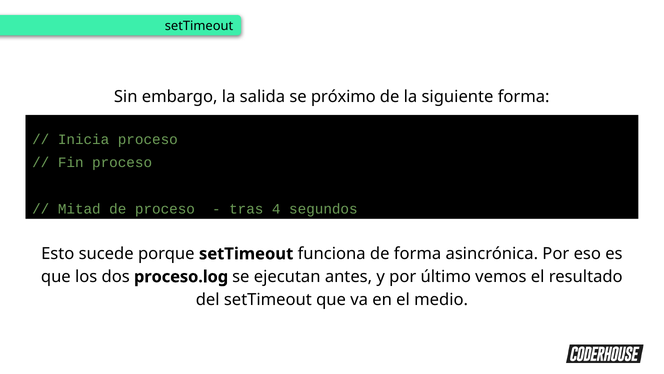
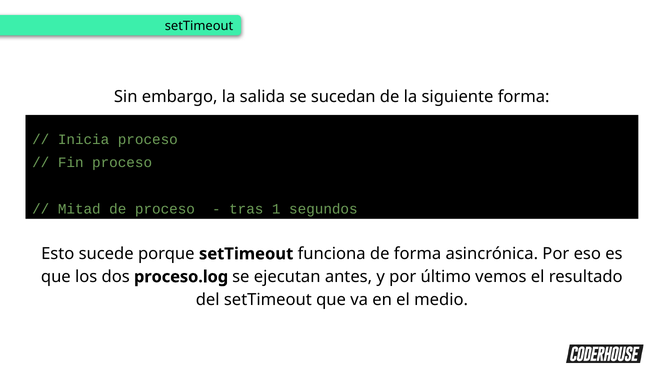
próximo: próximo -> sucedan (343, 97)
4: 4 -> 1 (276, 209)
